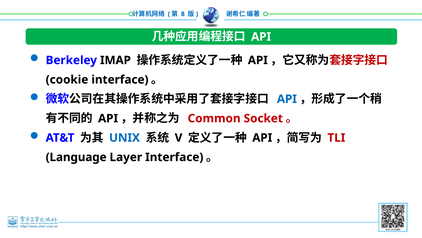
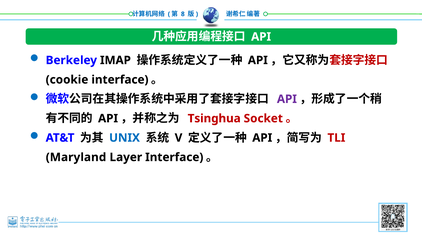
API colour: blue -> purple (287, 99)
Common: Common -> Tsinghua (214, 118)
Language: Language -> Maryland (76, 157)
